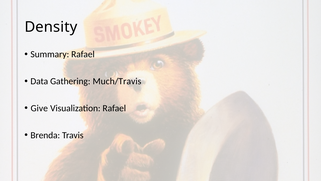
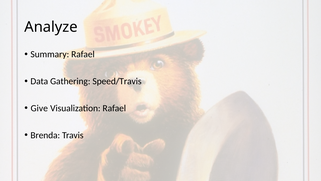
Density: Density -> Analyze (51, 27)
Much/Travis: Much/Travis -> Speed/Travis (117, 81)
